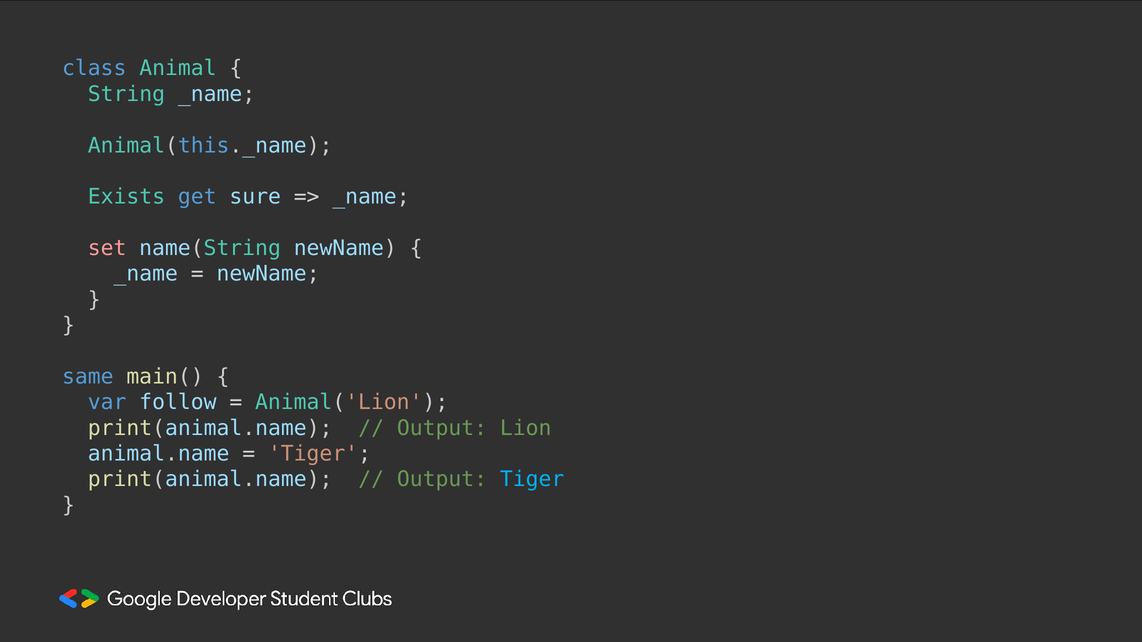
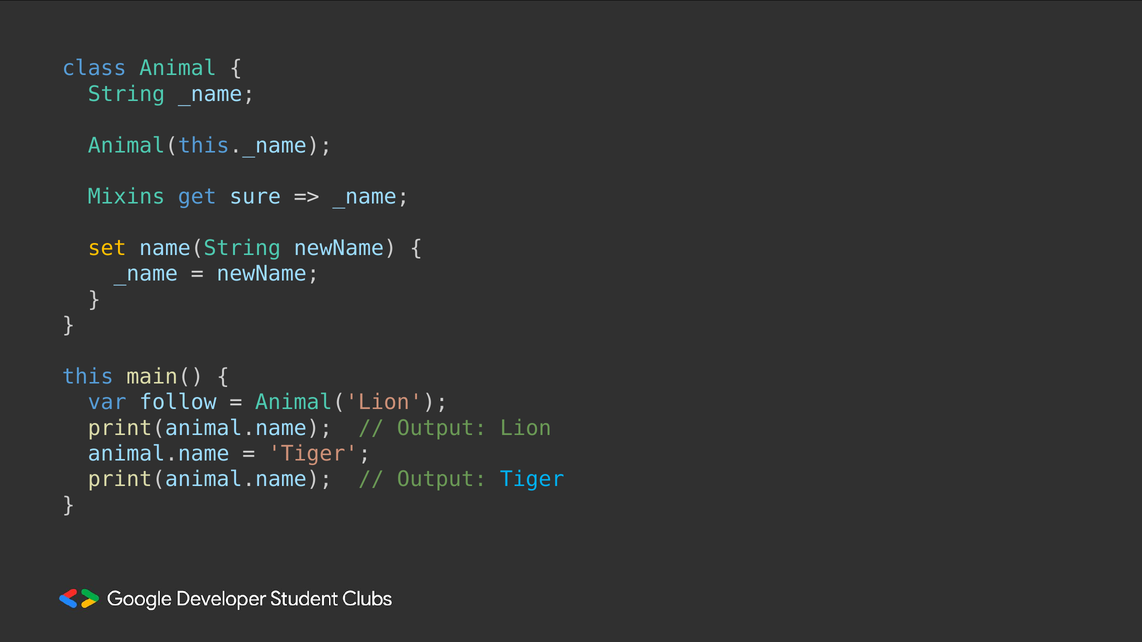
Exists: Exists -> Mixins (126, 197)
set colour: pink -> yellow (107, 248)
same: same -> this (88, 377)
